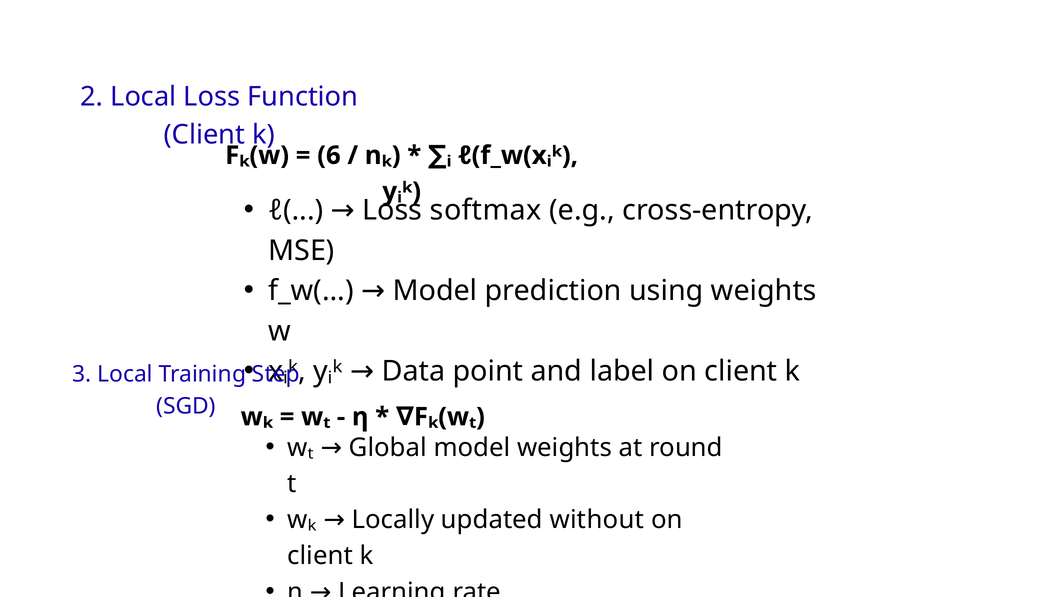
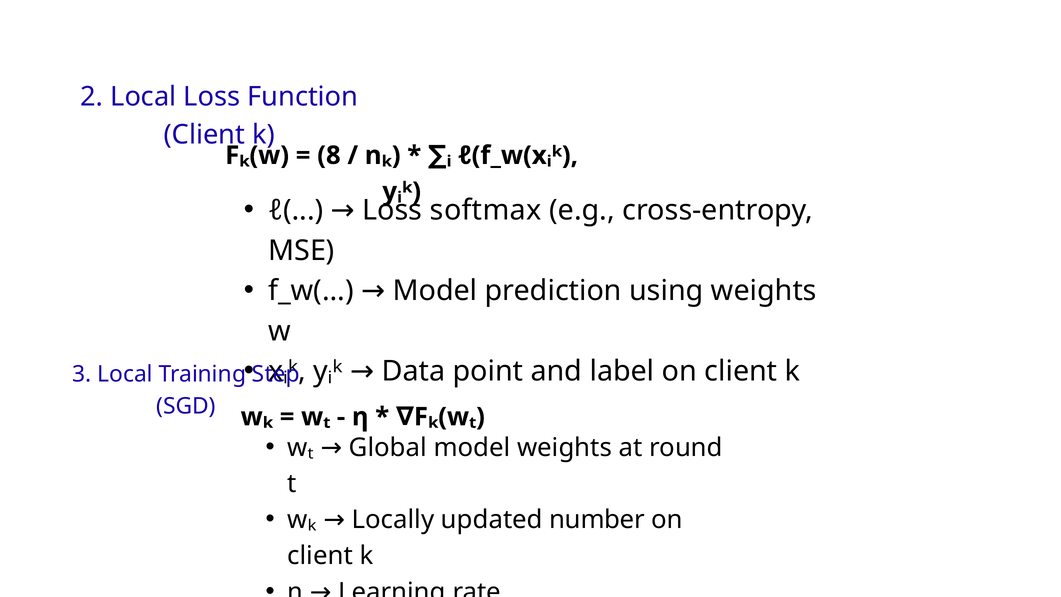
6: 6 -> 8 (329, 155)
without: without -> number (597, 520)
